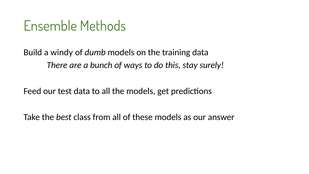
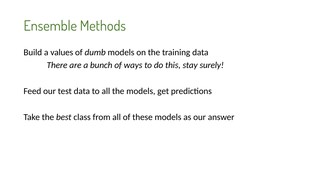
windy: windy -> values (62, 52)
